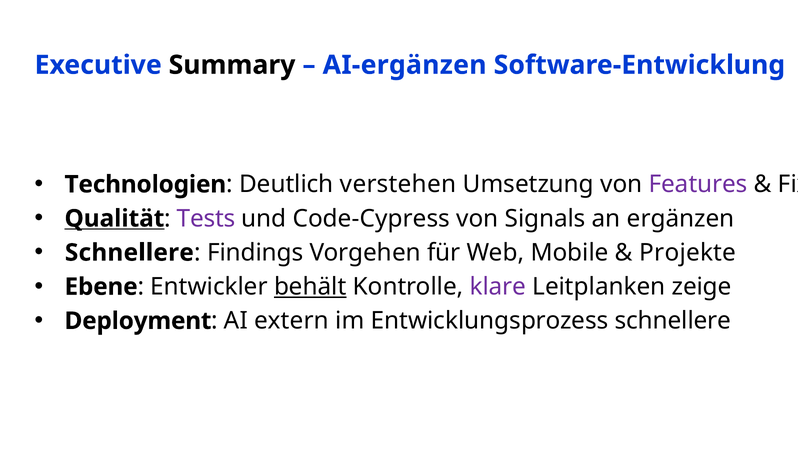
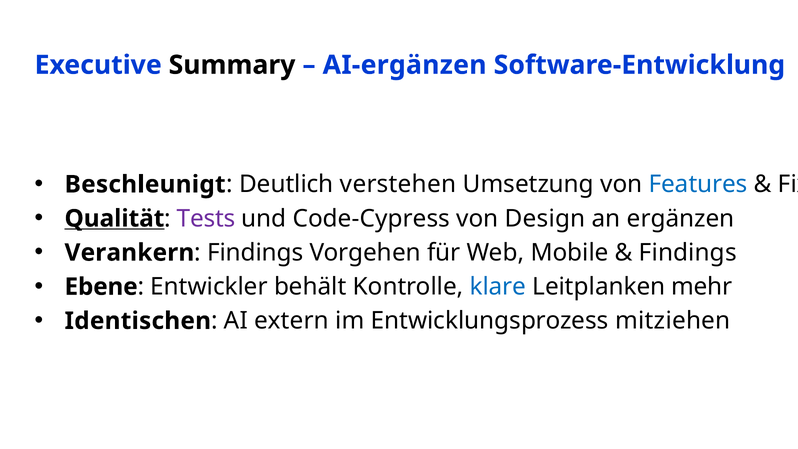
Technologien: Technologien -> Beschleunigt (145, 184)
Features colour: purple -> blue (698, 184)
Signals: Signals -> Design (545, 218)
Schnellere: Schnellere -> Verankern (129, 253)
Projekte: Projekte -> Findings (688, 253)
behält underline: present -> none (310, 287)
klare colour: purple -> blue (498, 287)
zeige: zeige -> mehr (702, 287)
Deployment: Deployment -> Identischen (138, 321)
Entwicklungsprozess schnellere: schnellere -> mitziehen (673, 321)
